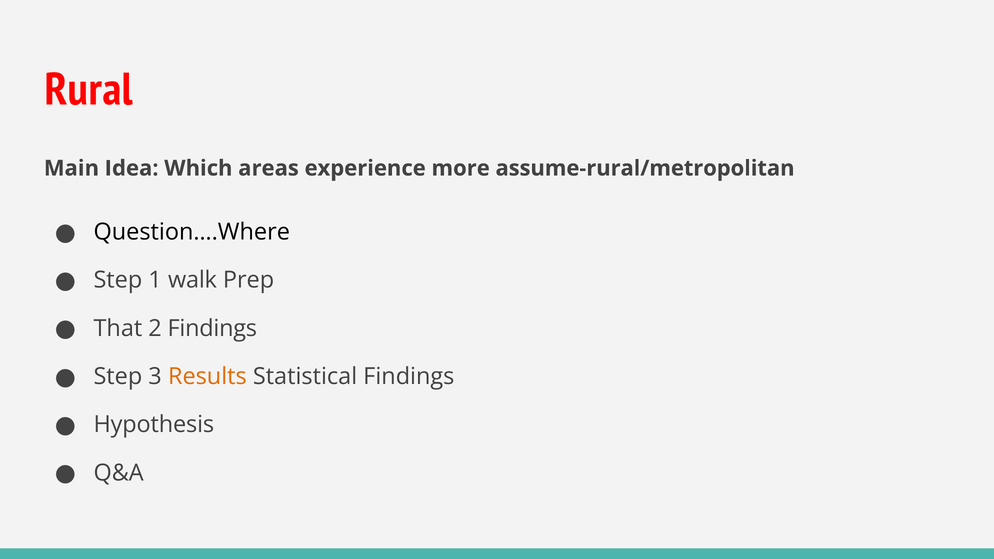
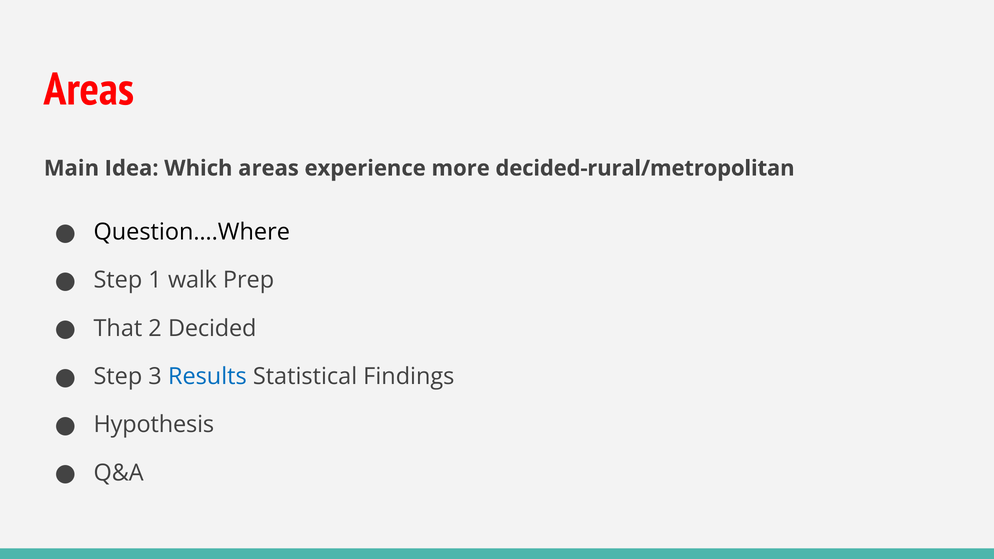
Rural: Rural -> Areas (89, 90)
assume-rural/metropolitan: assume-rural/metropolitan -> decided-rural/metropolitan (645, 168)
2 Findings: Findings -> Decided (212, 328)
Results colour: orange -> blue (207, 377)
